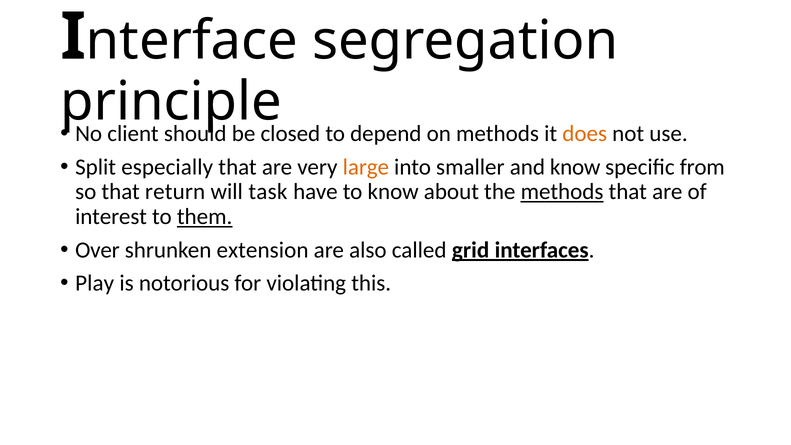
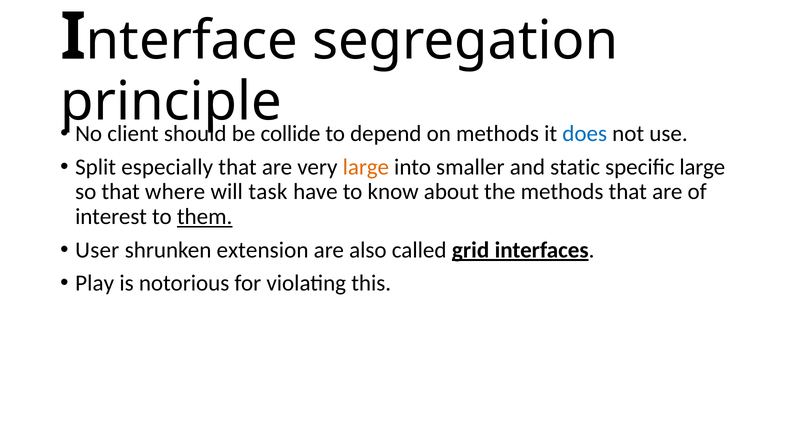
closed: closed -> collide (290, 134)
does colour: orange -> blue (585, 134)
and know: know -> static (575, 167)
specific from: from -> large (702, 167)
return: return -> where (175, 192)
methods underline: present -> none (562, 192)
Over: Over -> User (97, 250)
